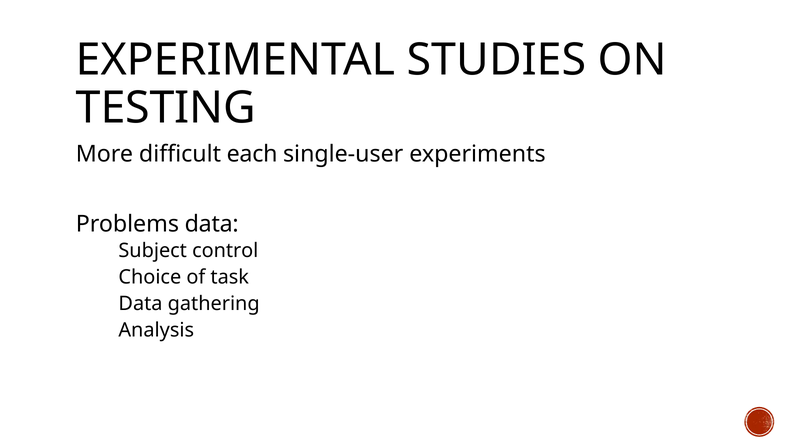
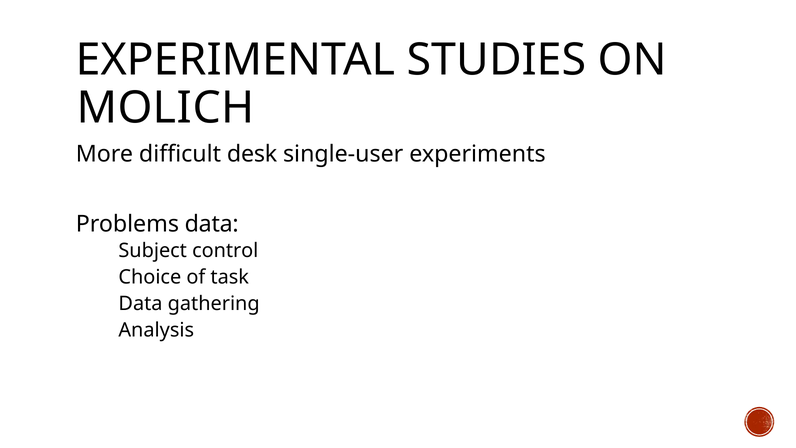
TESTING: TESTING -> MOLICH (165, 108)
each: each -> desk (252, 154)
